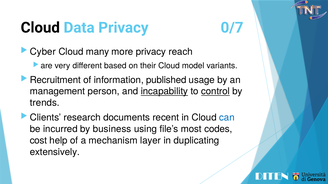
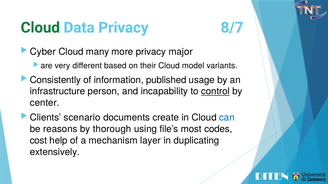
Cloud colour: black -> green (40, 28)
0/7: 0/7 -> 8/7 (232, 28)
reach: reach -> major (181, 52)
Recruitment: Recruitment -> Consistently (55, 80)
management: management -> infrastructure (58, 92)
incapability underline: present -> none (164, 92)
trends: trends -> center (45, 103)
research: research -> scenario (82, 118)
recent: recent -> create (166, 118)
incurred: incurred -> reasons (60, 129)
business: business -> thorough (112, 129)
